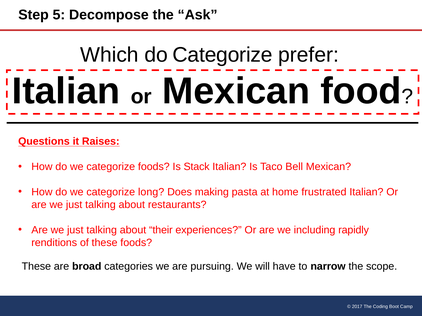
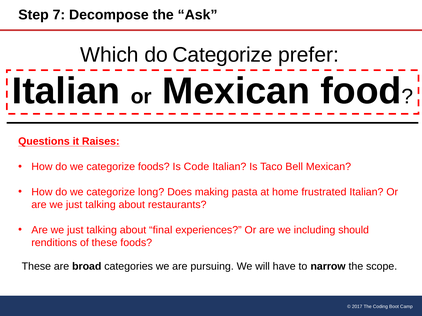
5: 5 -> 7 (59, 15)
Stack: Stack -> Code (197, 167)
their: their -> final (161, 230)
rapidly: rapidly -> should (354, 230)
